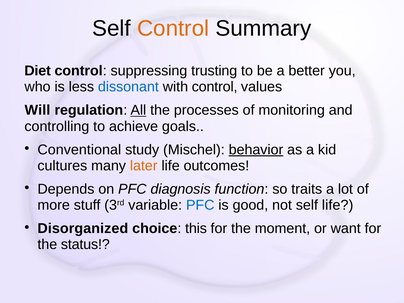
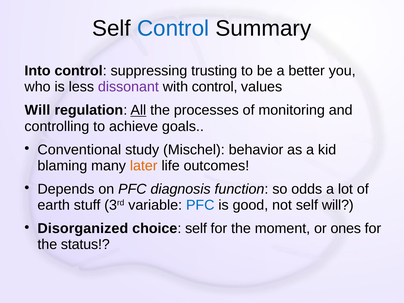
Control colour: orange -> blue (173, 29)
Diet: Diet -> Into (38, 71)
dissonant colour: blue -> purple (128, 87)
behavior underline: present -> none (256, 150)
cultures: cultures -> blaming (62, 166)
traits: traits -> odds (307, 189)
more: more -> earth (54, 205)
self life: life -> will (338, 205)
choice this: this -> self (196, 229)
want: want -> ones (346, 229)
